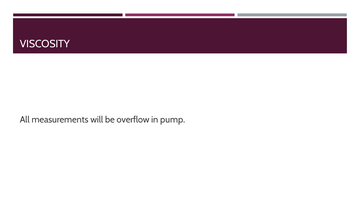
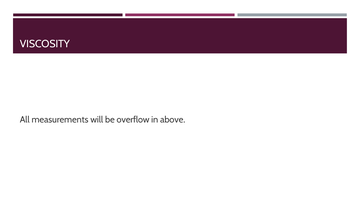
pump: pump -> above (173, 119)
